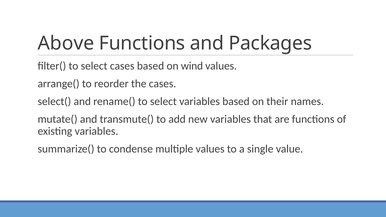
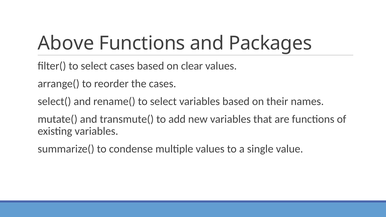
wind: wind -> clear (192, 66)
